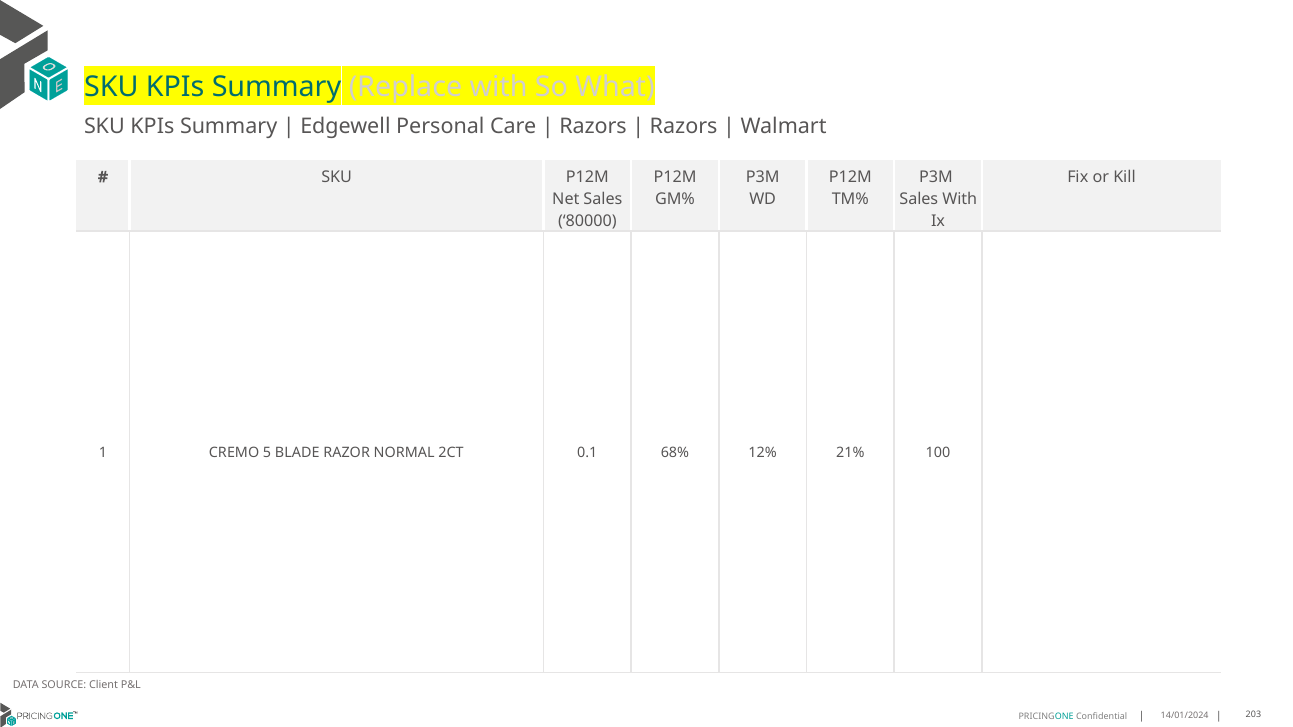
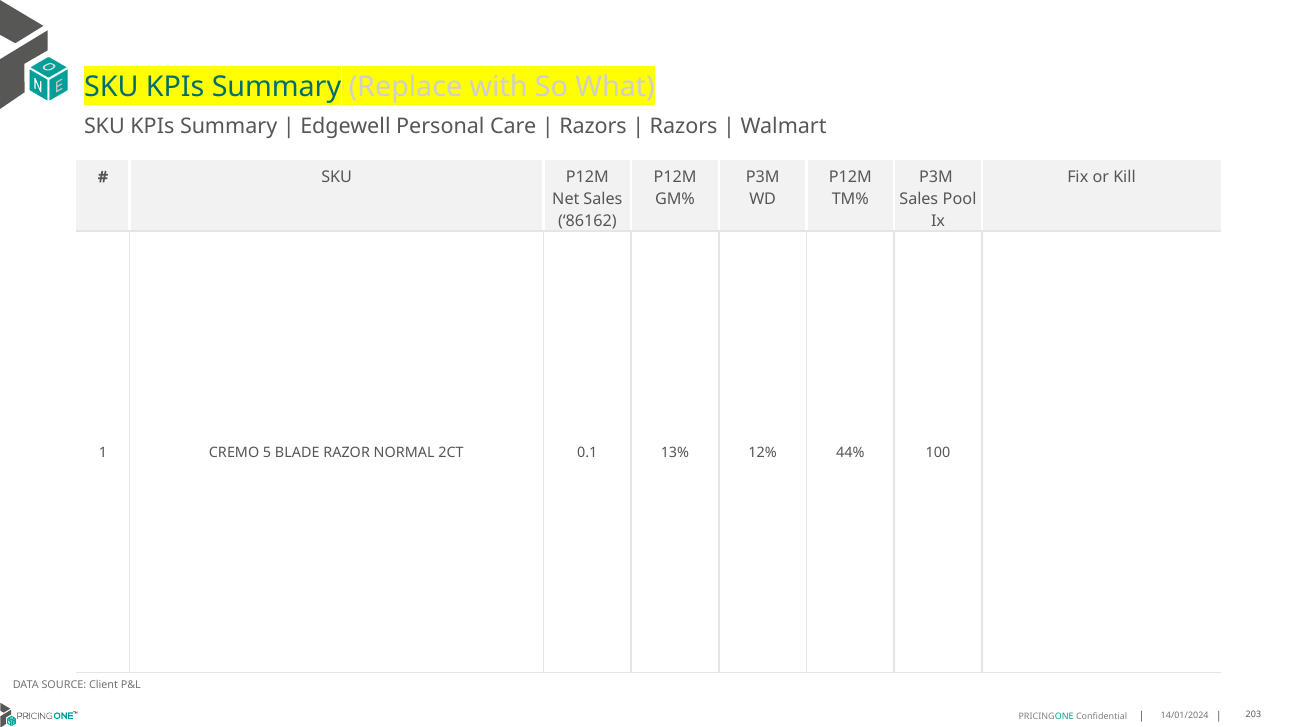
Sales With: With -> Pool (960, 199)
80000: 80000 -> 86162 (587, 221)
68%: 68% -> 13% (675, 453)
21%: 21% -> 44% (850, 453)
